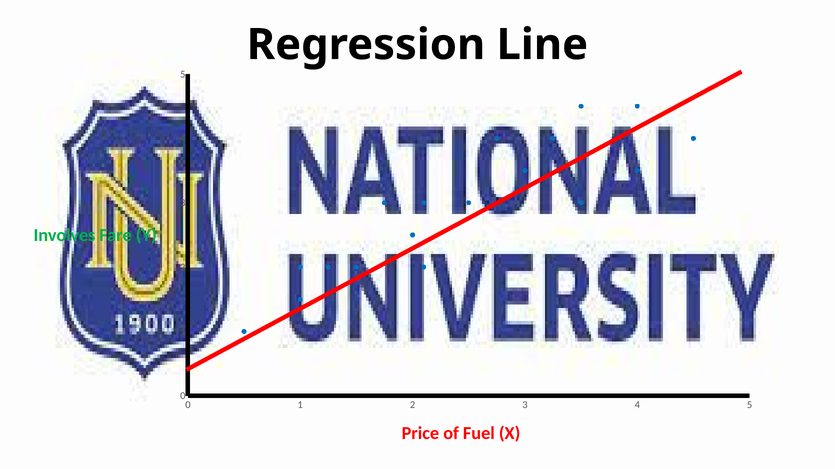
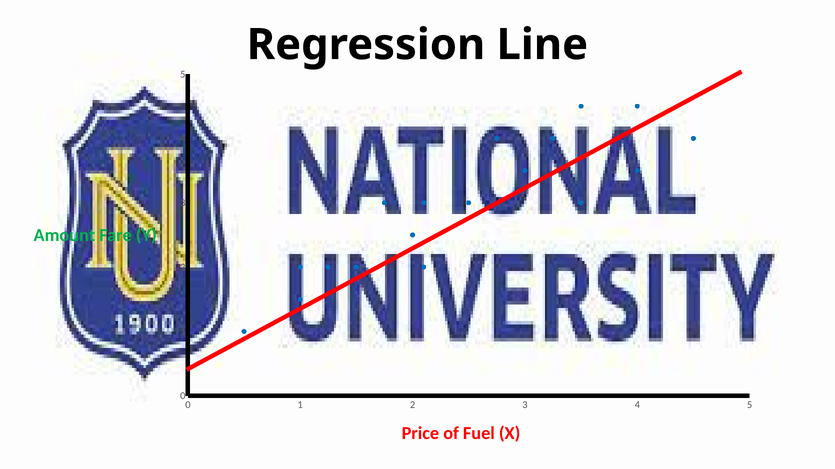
Involves: Involves -> Amount (64, 236)
